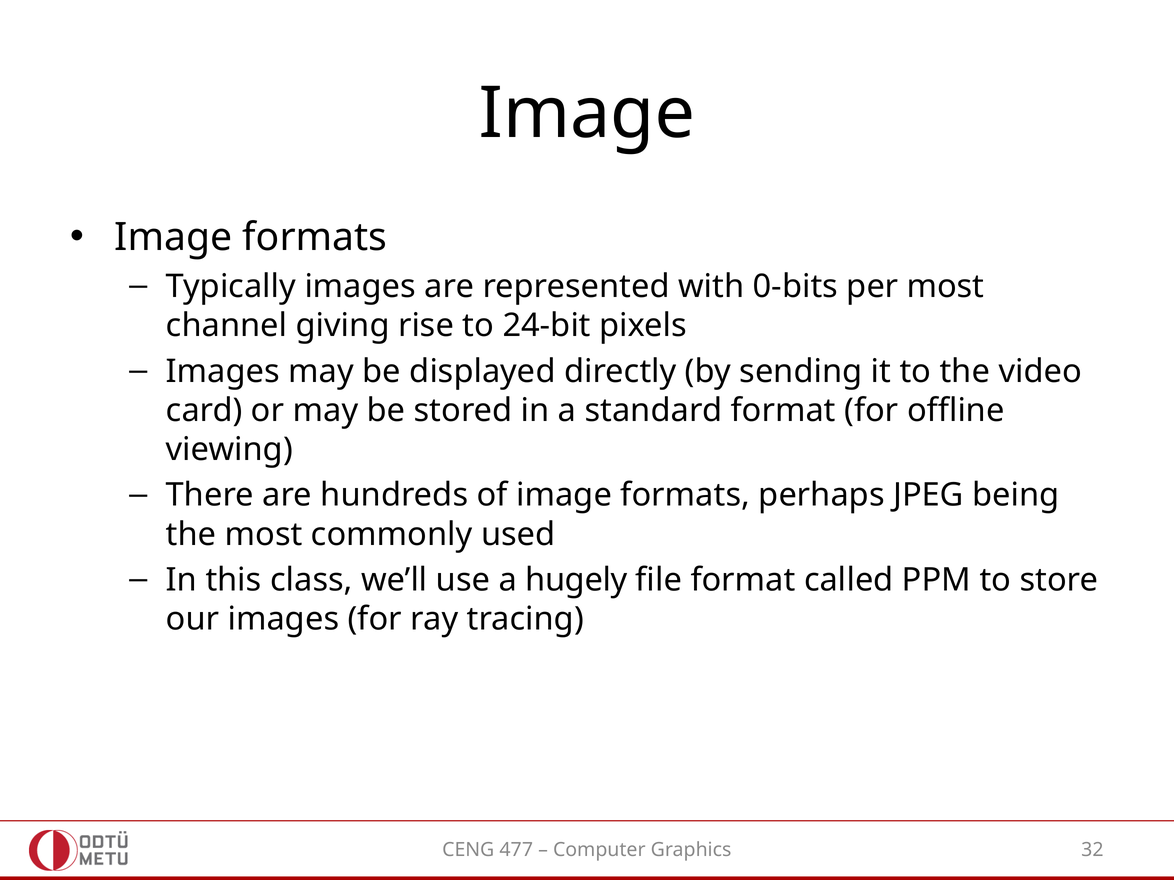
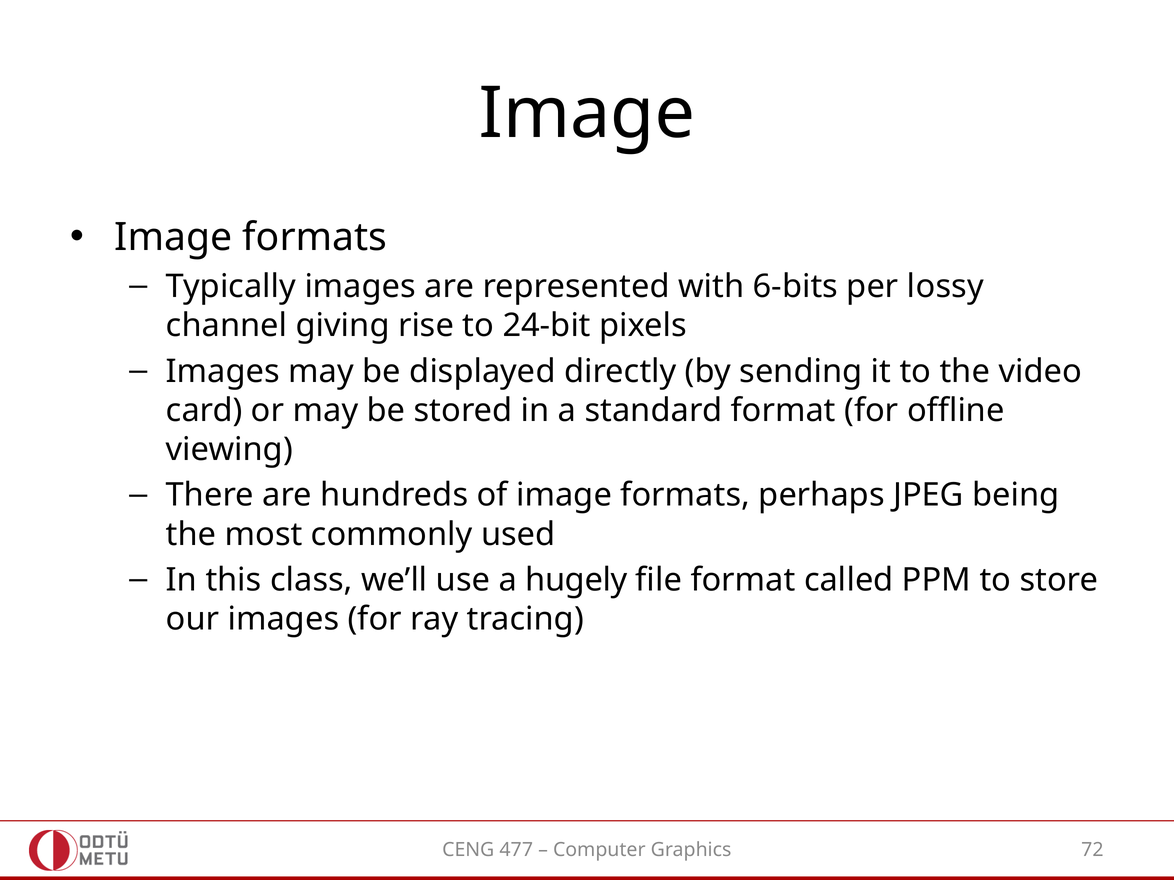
0-bits: 0-bits -> 6-bits (795, 287)
per most: most -> lossy (945, 287)
32: 32 -> 72 (1092, 850)
